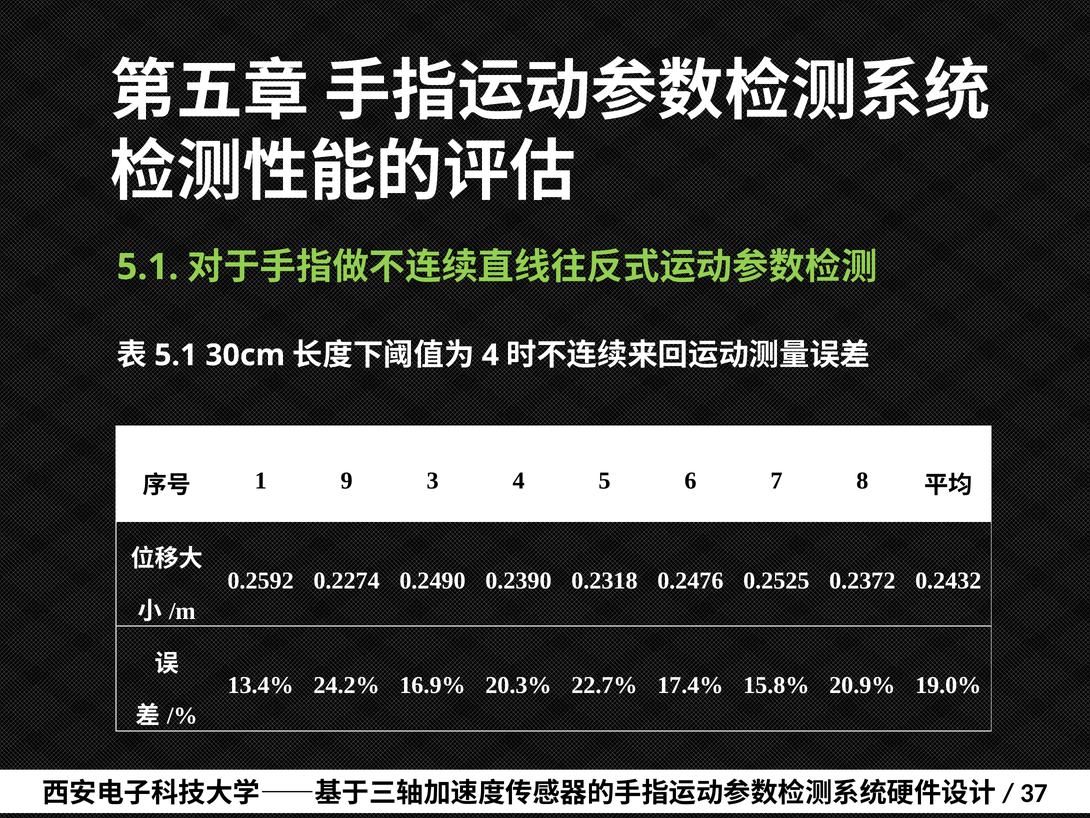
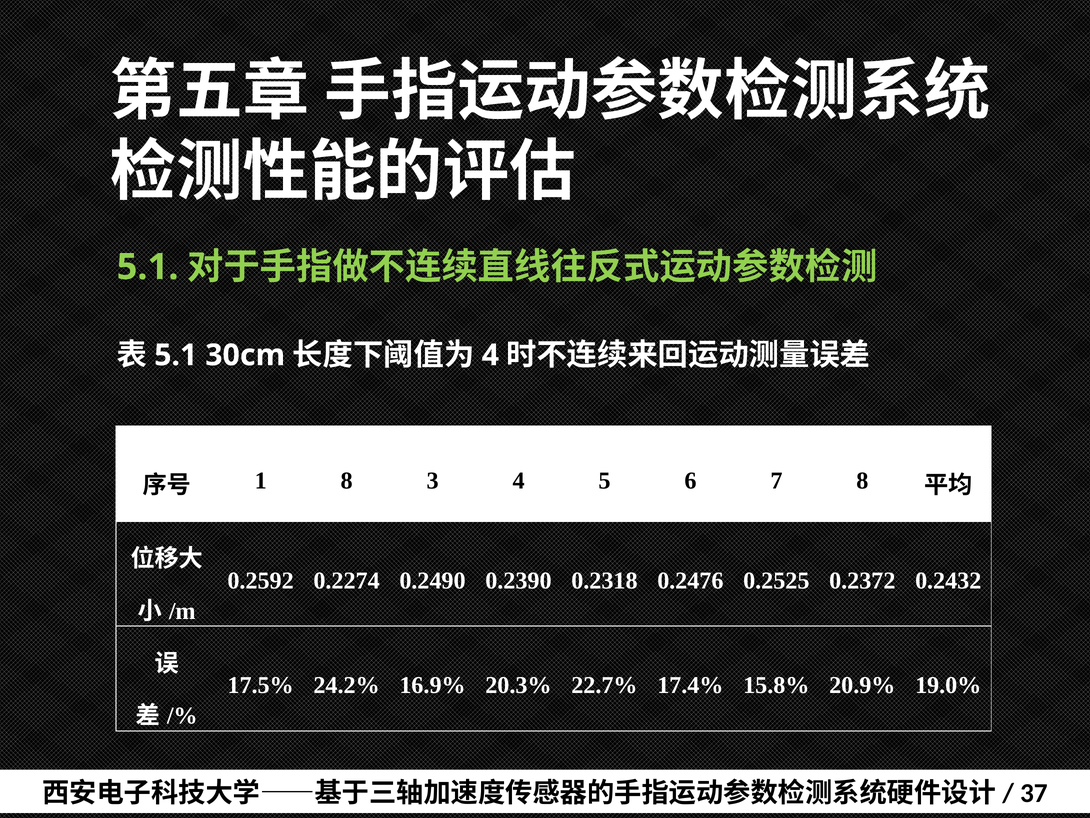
1 9: 9 -> 8 (347, 480)
13.4%: 13.4% -> 17.5% (261, 685)
